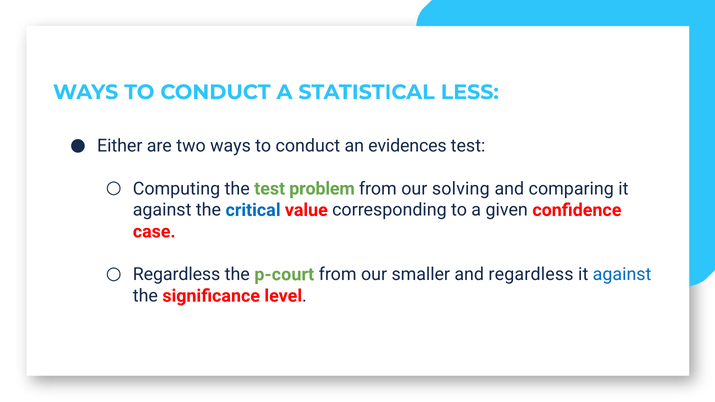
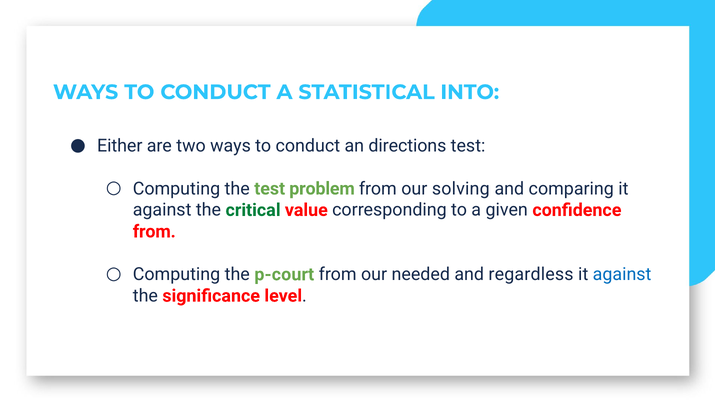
LESS: LESS -> INTO (470, 92)
evidences: evidences -> directions (407, 146)
critical colour: blue -> green (253, 210)
case: case -> from (154, 232)
Regardless: Regardless -> Computing (177, 275)
smaller: smaller -> needed (421, 275)
